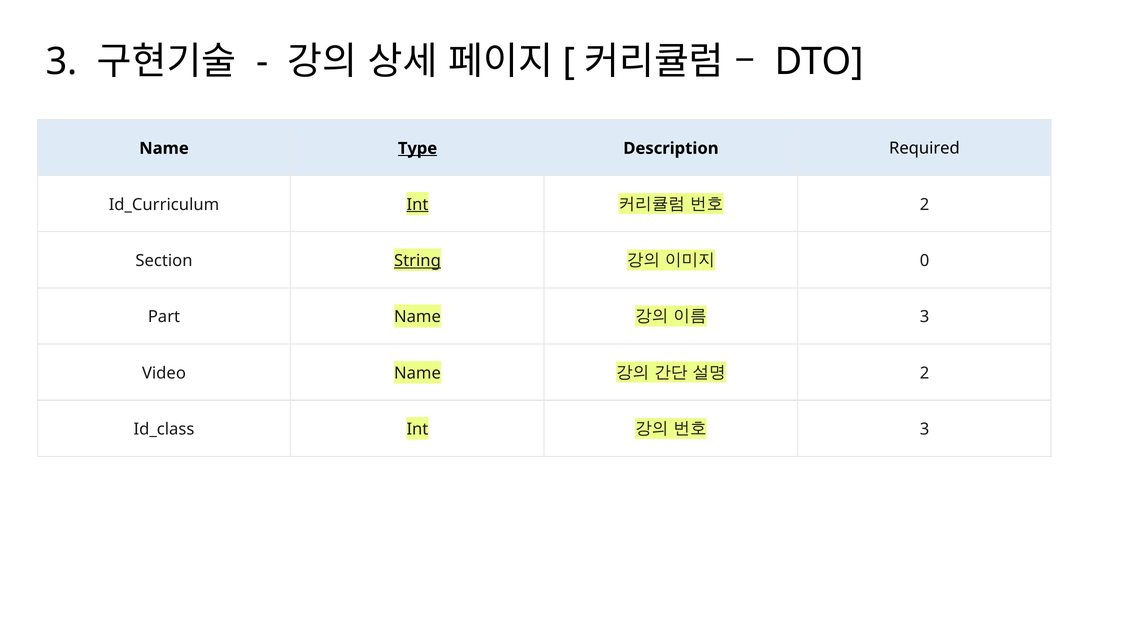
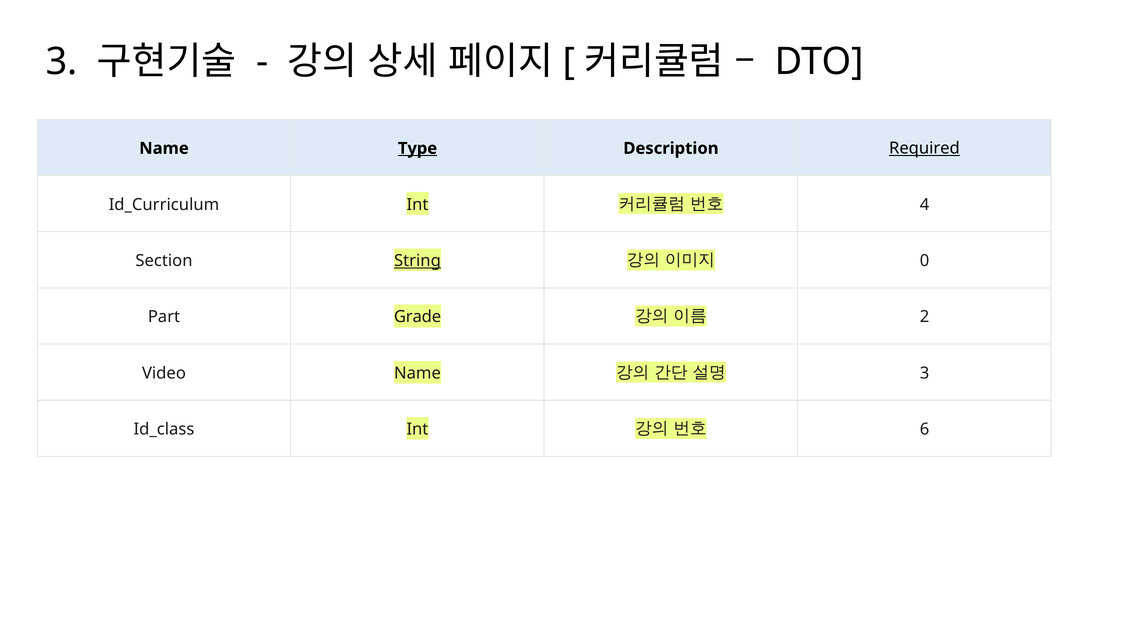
Required underline: none -> present (924, 148)
Int underline: present -> none (417, 204)
2: 2 -> 4 (925, 204)
Part Name: Name -> Grade (418, 317)
3: 3 -> 2 (925, 317)
2: 2 -> 3 (925, 373)
3: 3 -> 6 (925, 429)
